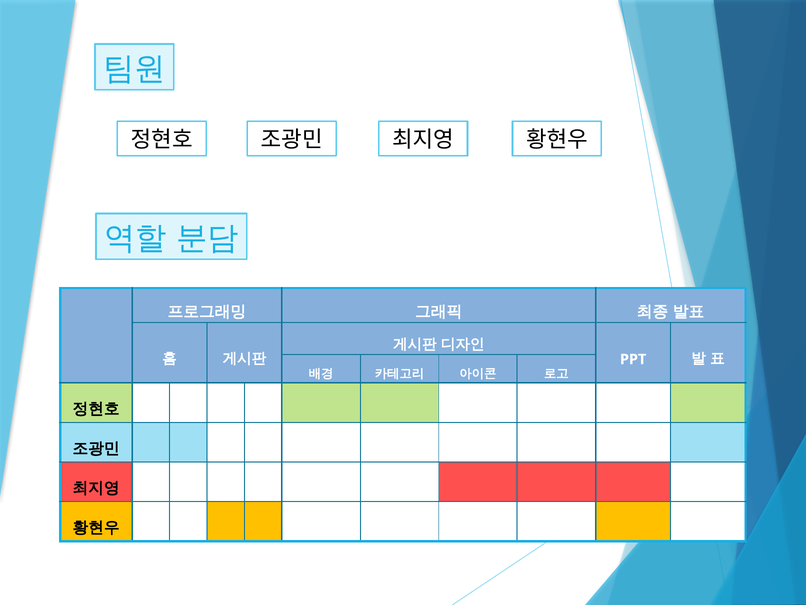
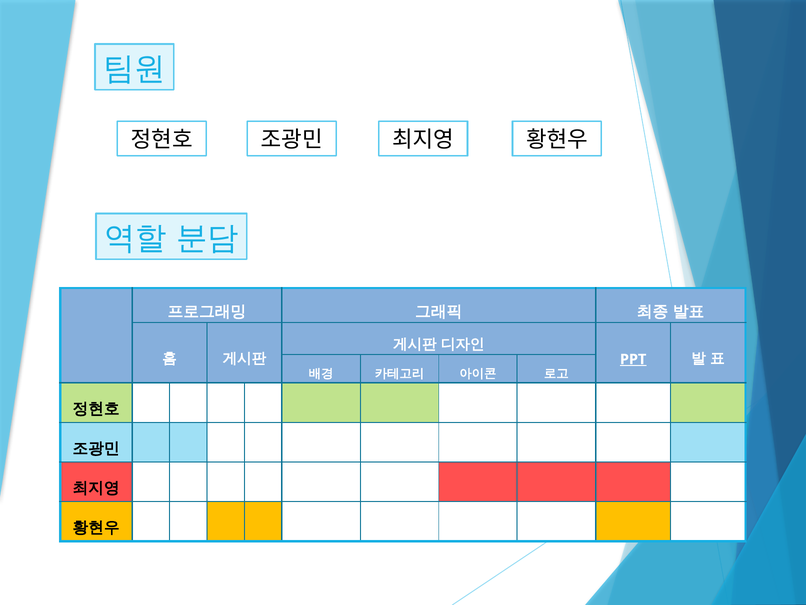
PPT underline: none -> present (633, 359)
